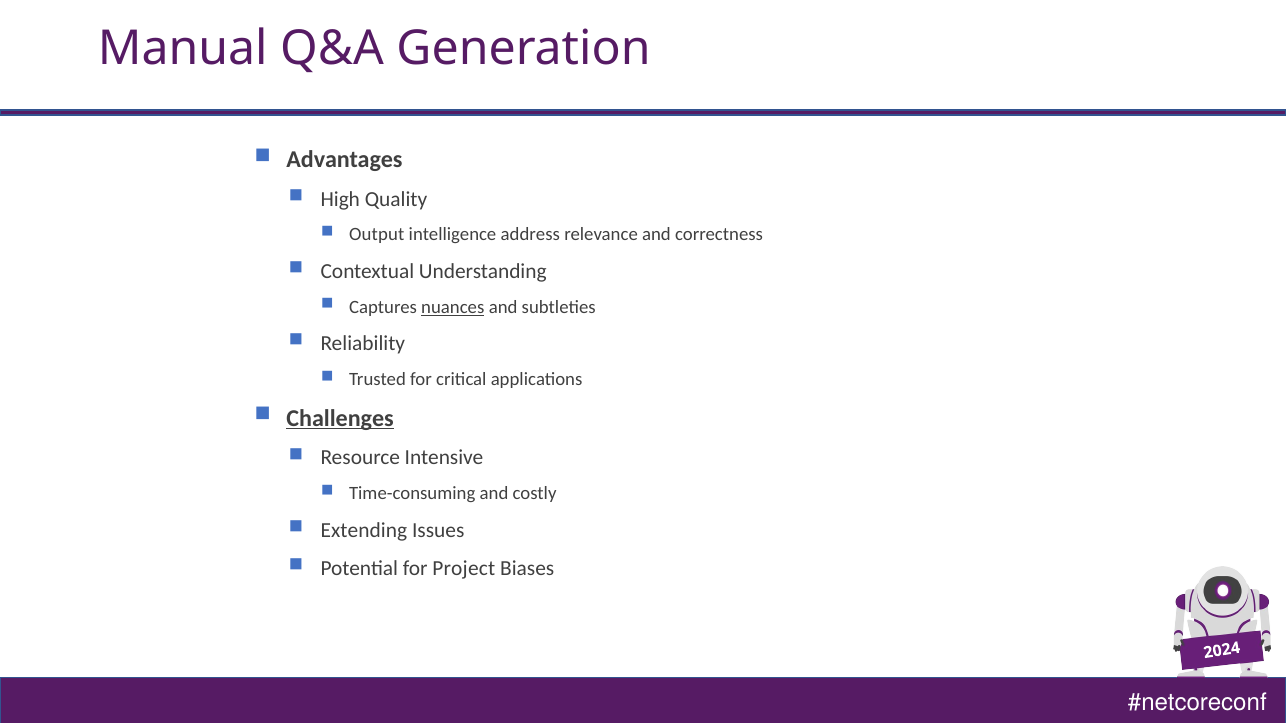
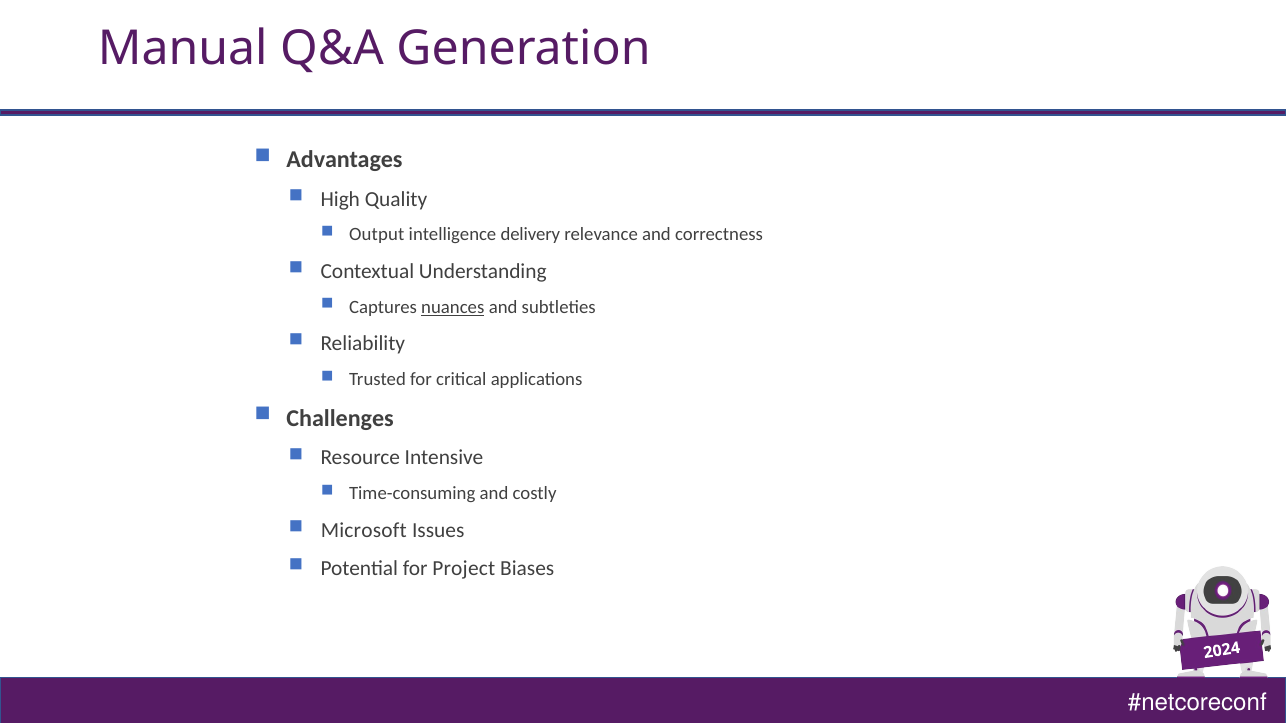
address: address -> delivery (530, 235)
Challenges underline: present -> none (340, 419)
Extending: Extending -> Microsoft (364, 530)
